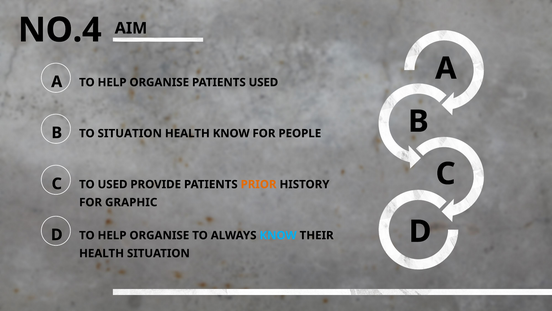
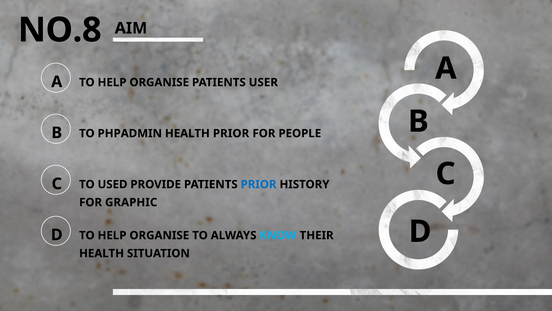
NO.4: NO.4 -> NO.8 (60, 30)
PATIENTS USED: USED -> USER (263, 82)
TO SITUATION: SITUATION -> PHPADMIN (130, 133)
HEALTH KNOW: KNOW -> PRIOR (231, 133)
PRIOR colour: orange -> blue (259, 184)
